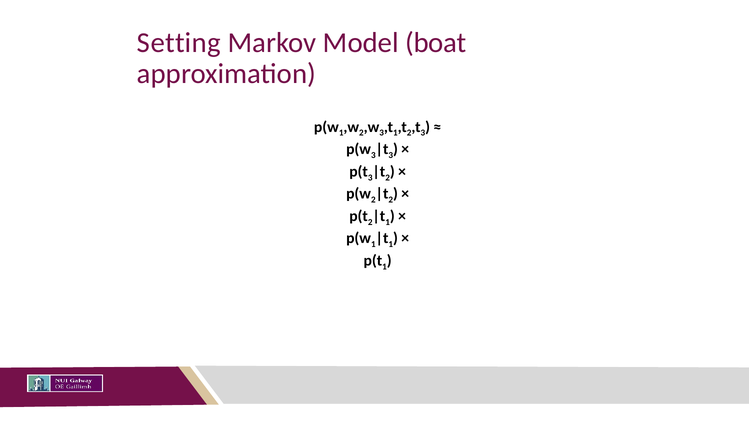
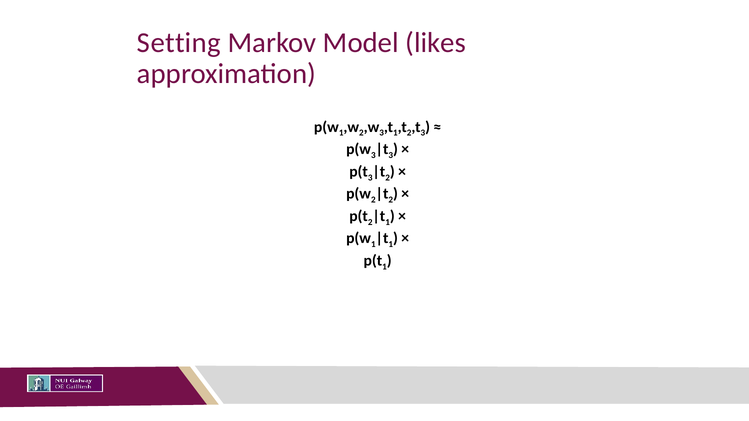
boat: boat -> likes (436, 43)
